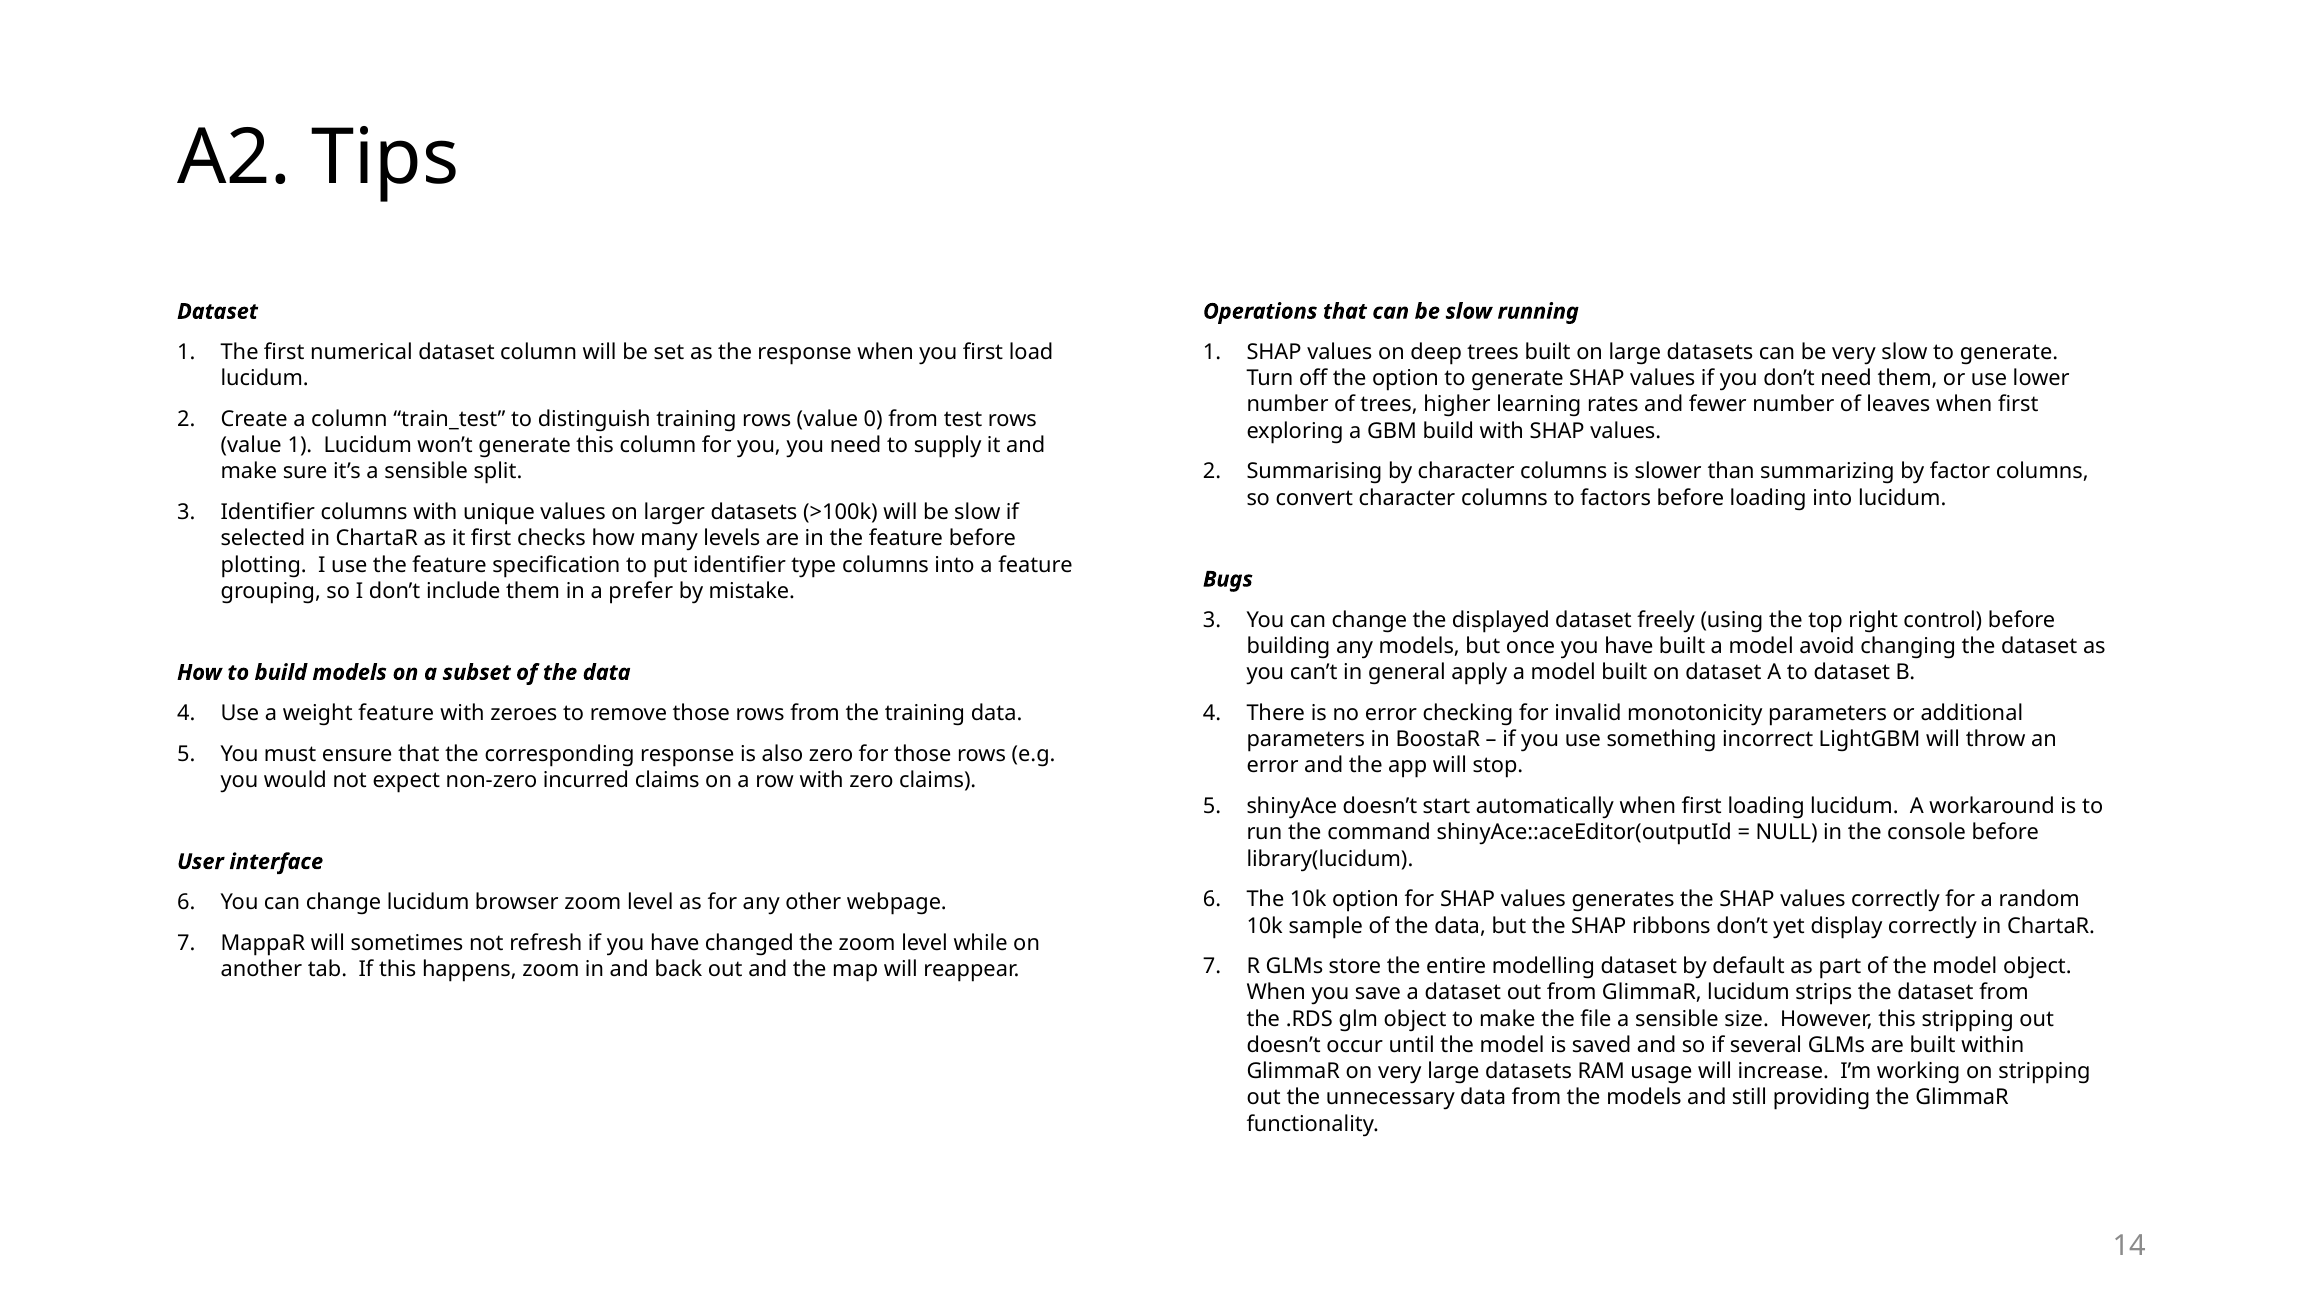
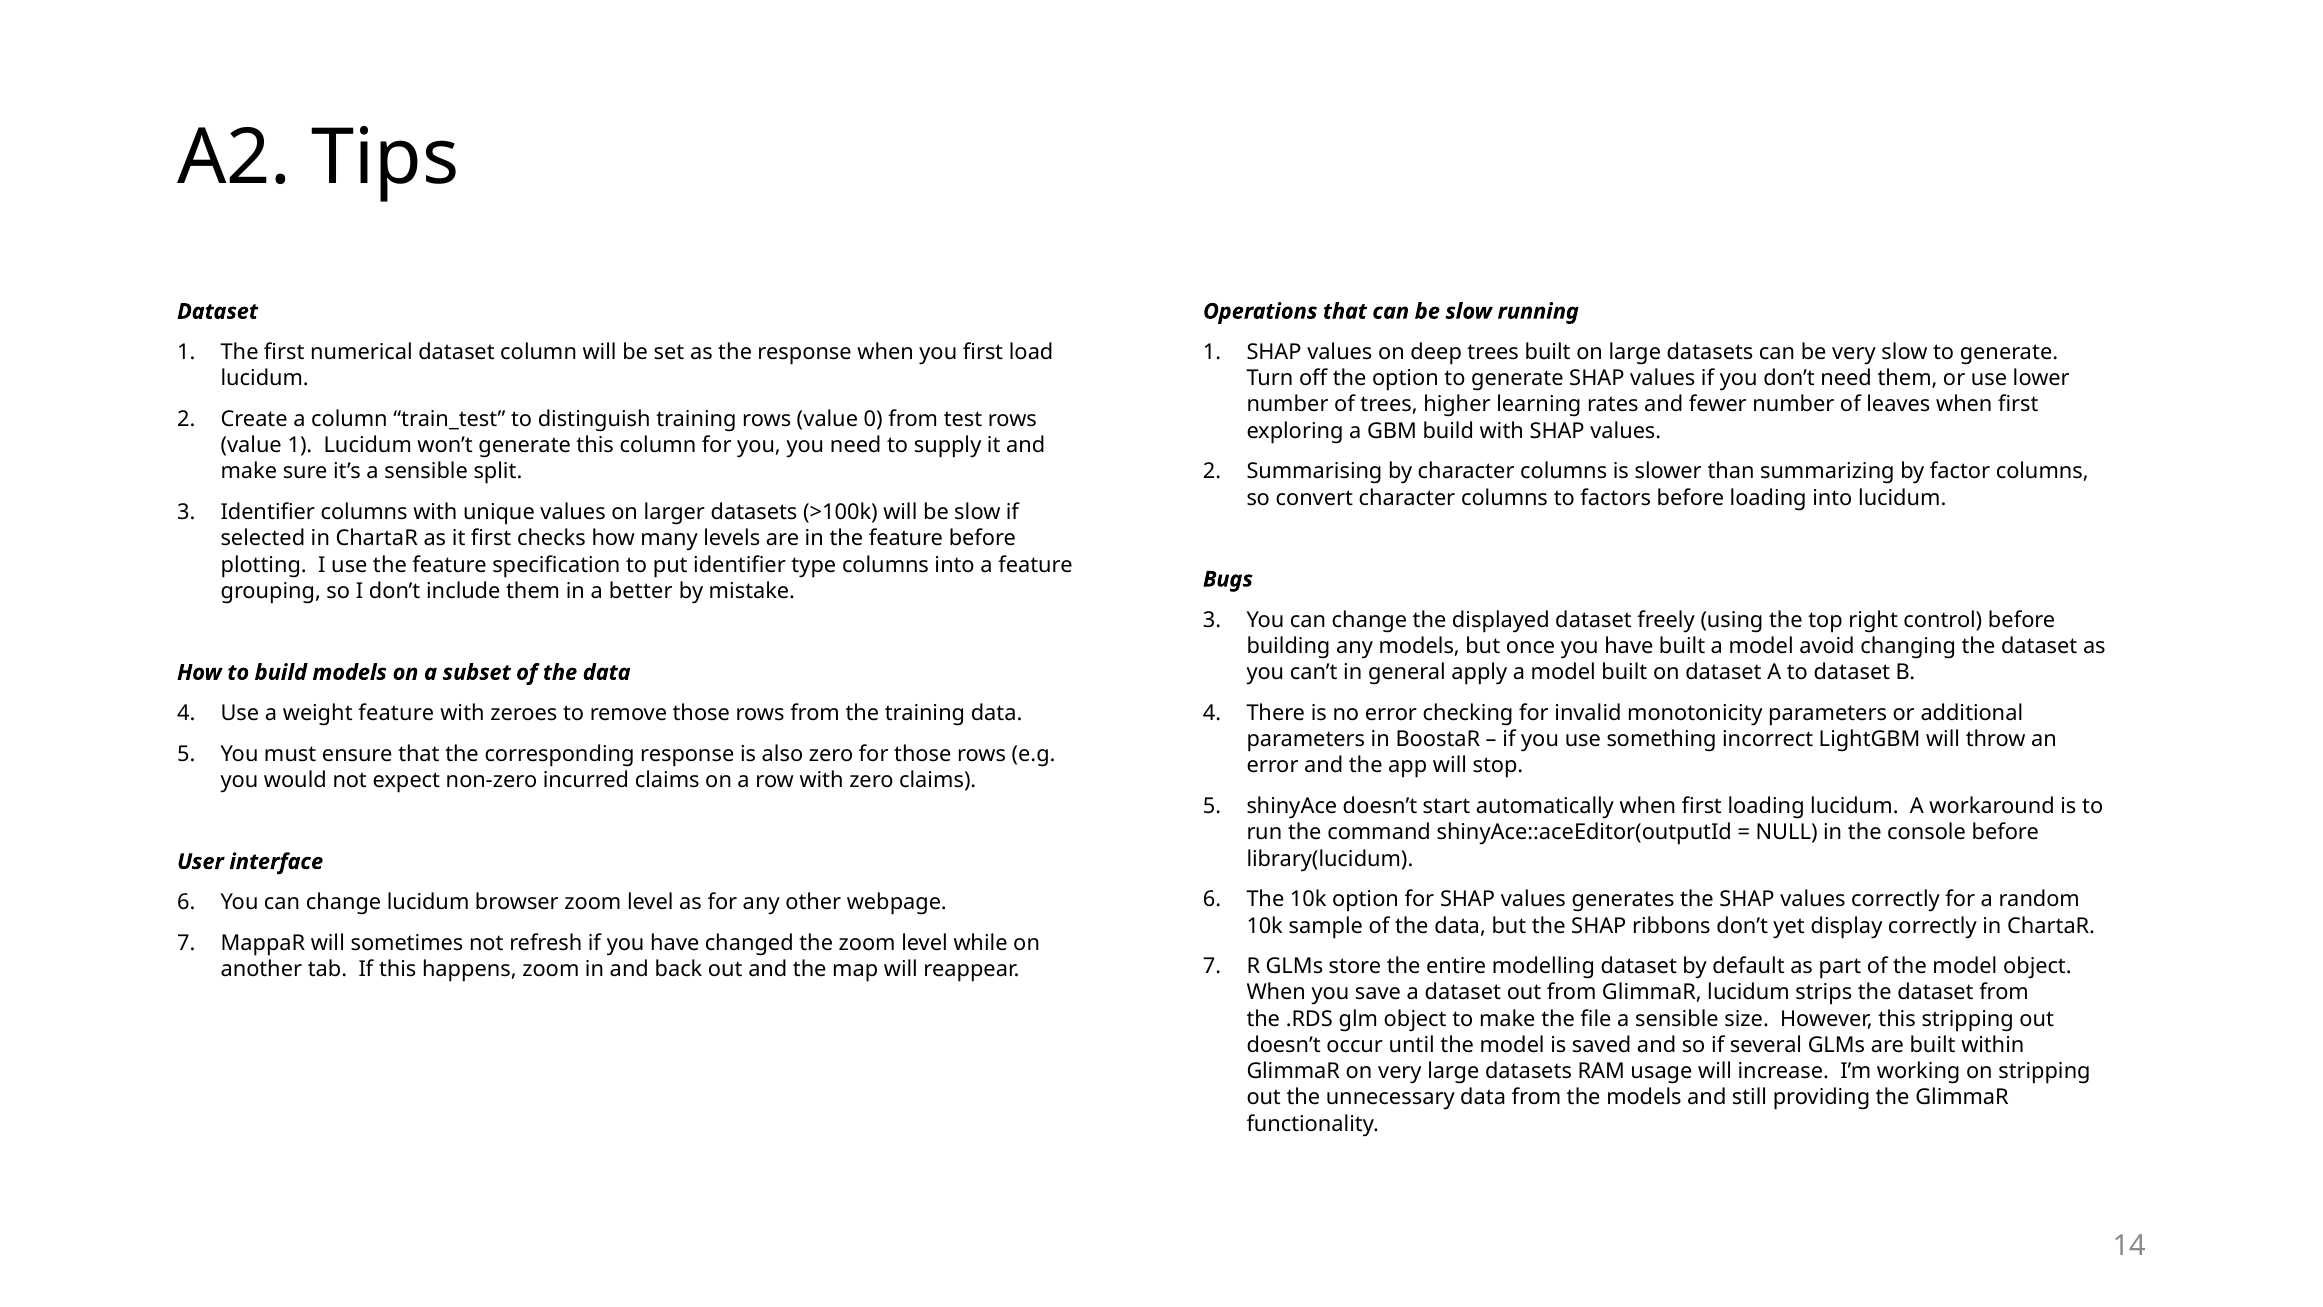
prefer: prefer -> better (641, 591)
